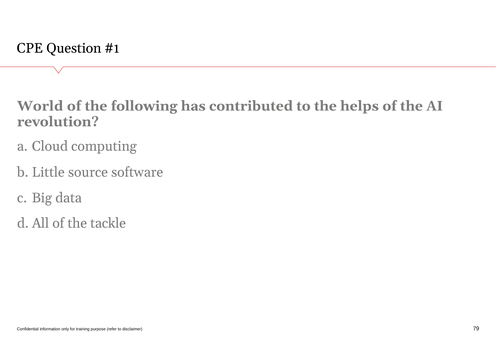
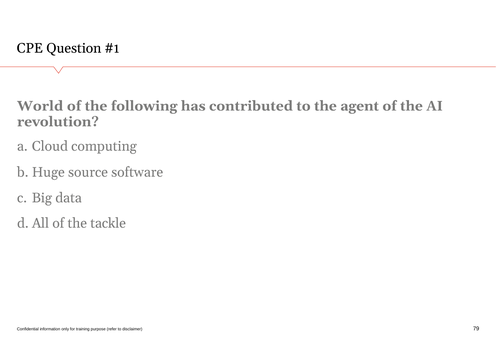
helps: helps -> agent (360, 106)
Little: Little -> Huge (48, 172)
